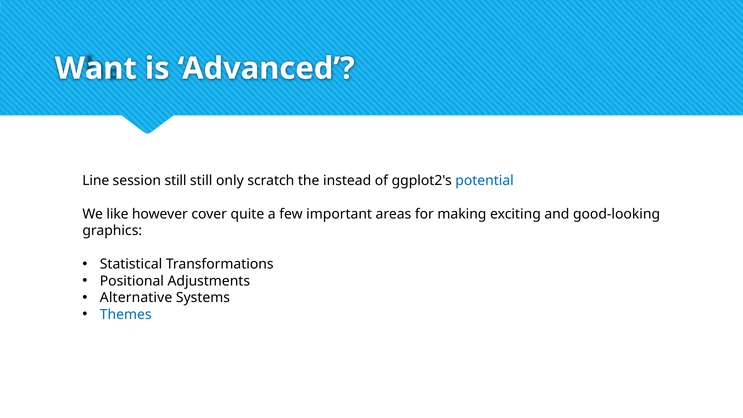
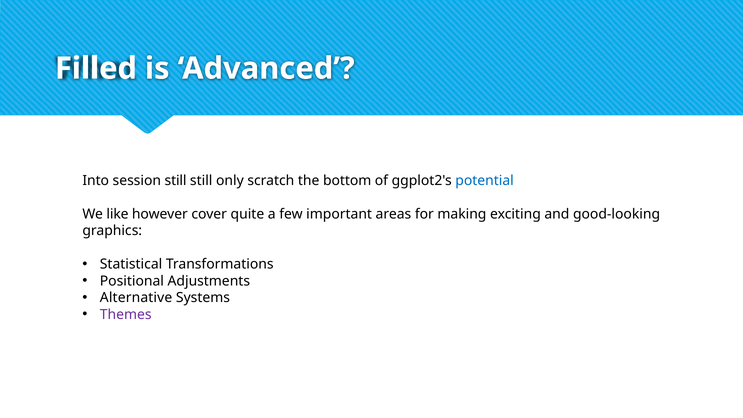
Want: Want -> Filled (96, 68)
Line: Line -> Into (96, 181)
instead: instead -> bottom (347, 181)
Themes colour: blue -> purple (126, 314)
